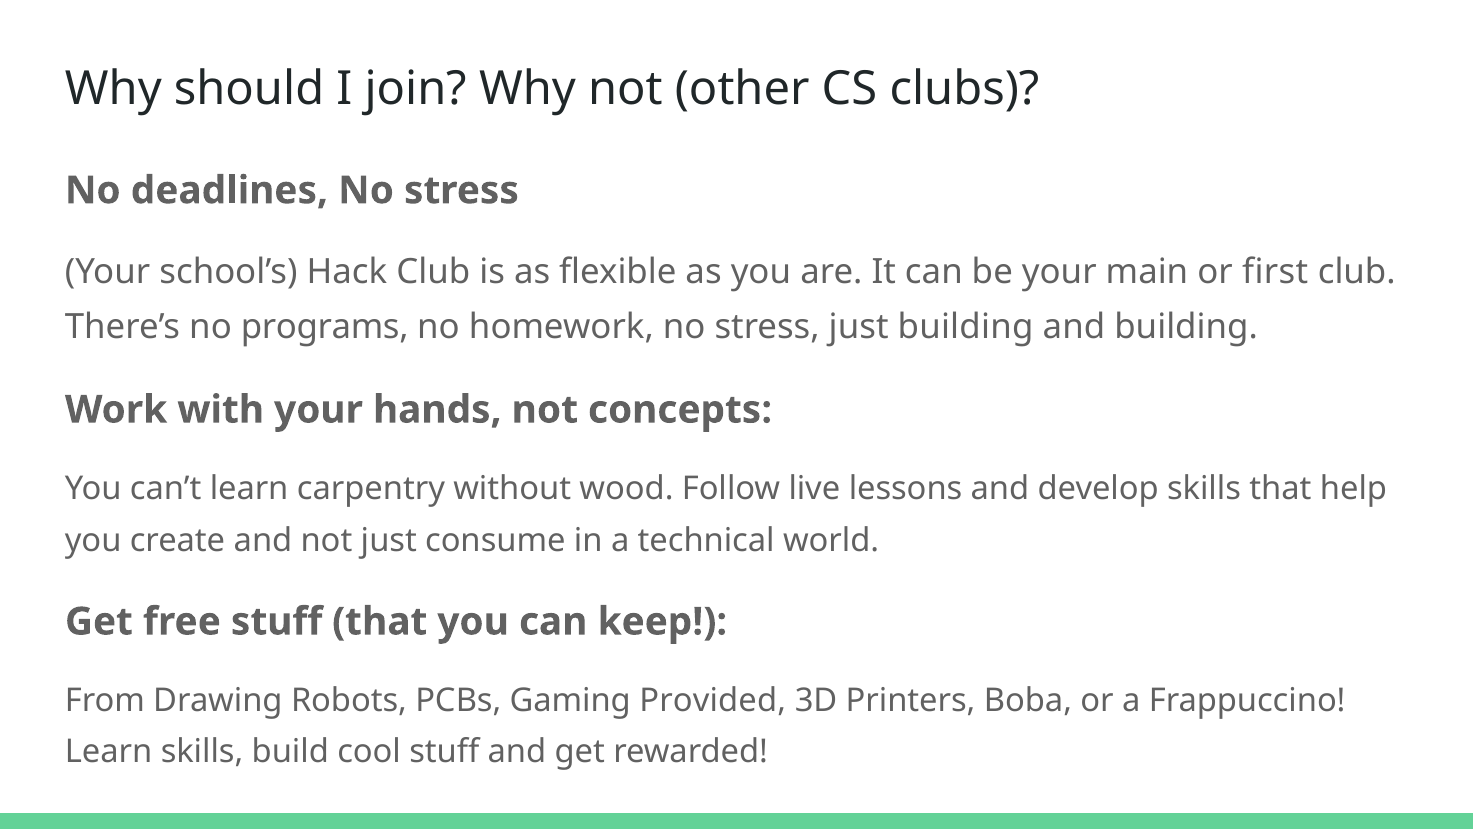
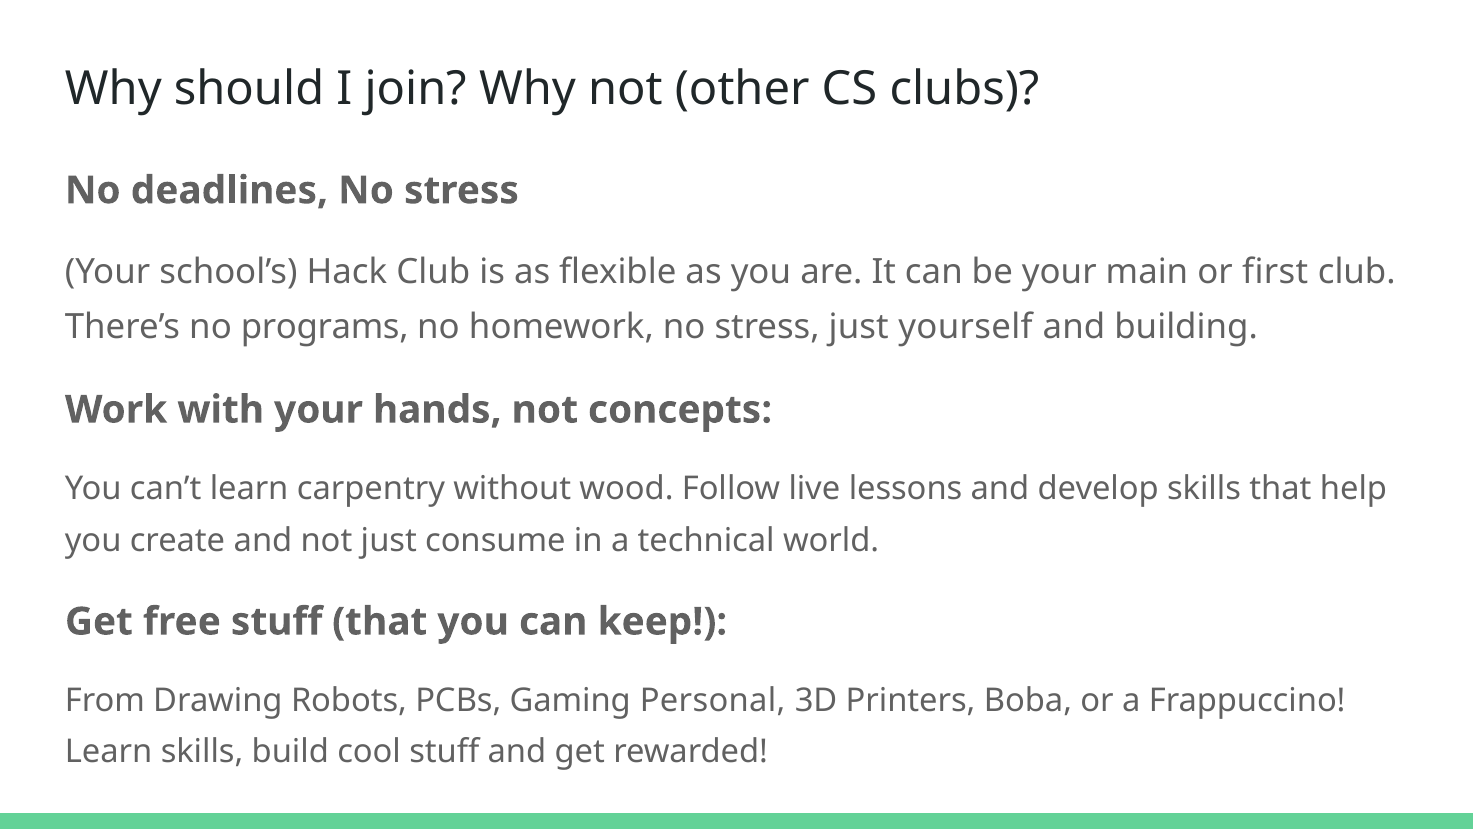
just building: building -> yourself (965, 327)
Provided: Provided -> Personal (713, 701)
